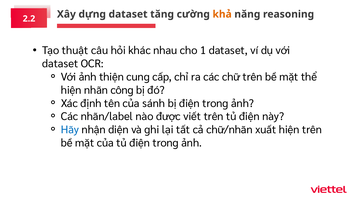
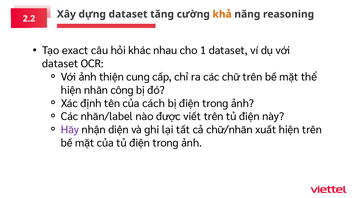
thuật: thuật -> exact (75, 51)
sánh: sánh -> cách (154, 103)
Hãy colour: blue -> purple (70, 130)
